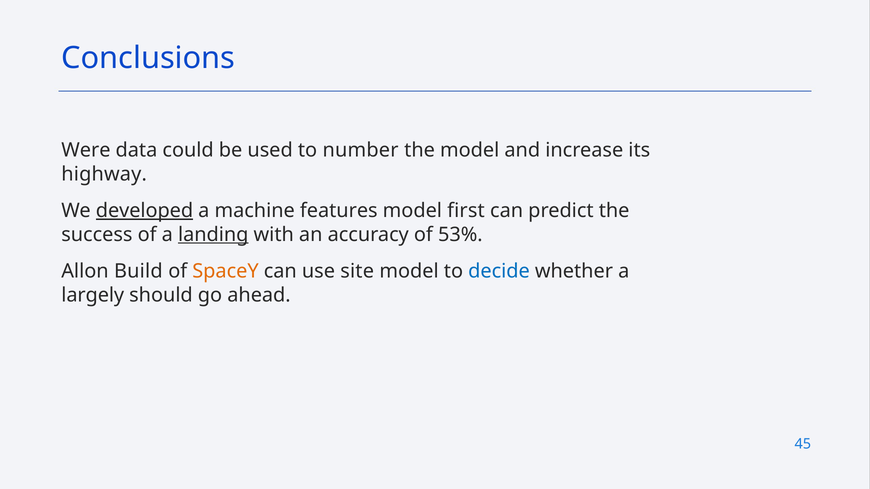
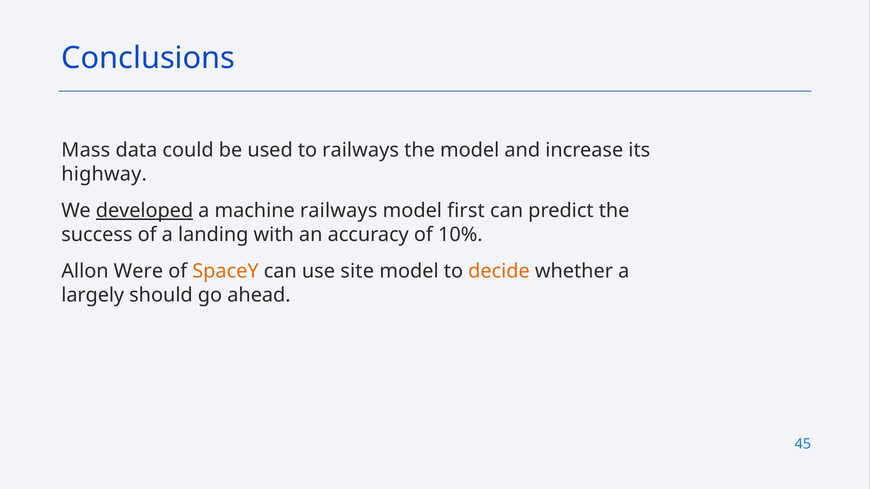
Were: Were -> Mass (86, 150)
to number: number -> railways (361, 150)
machine features: features -> railways (339, 211)
landing underline: present -> none (213, 235)
53%: 53% -> 10% (460, 235)
Build: Build -> Were (138, 271)
decide colour: blue -> orange (499, 271)
